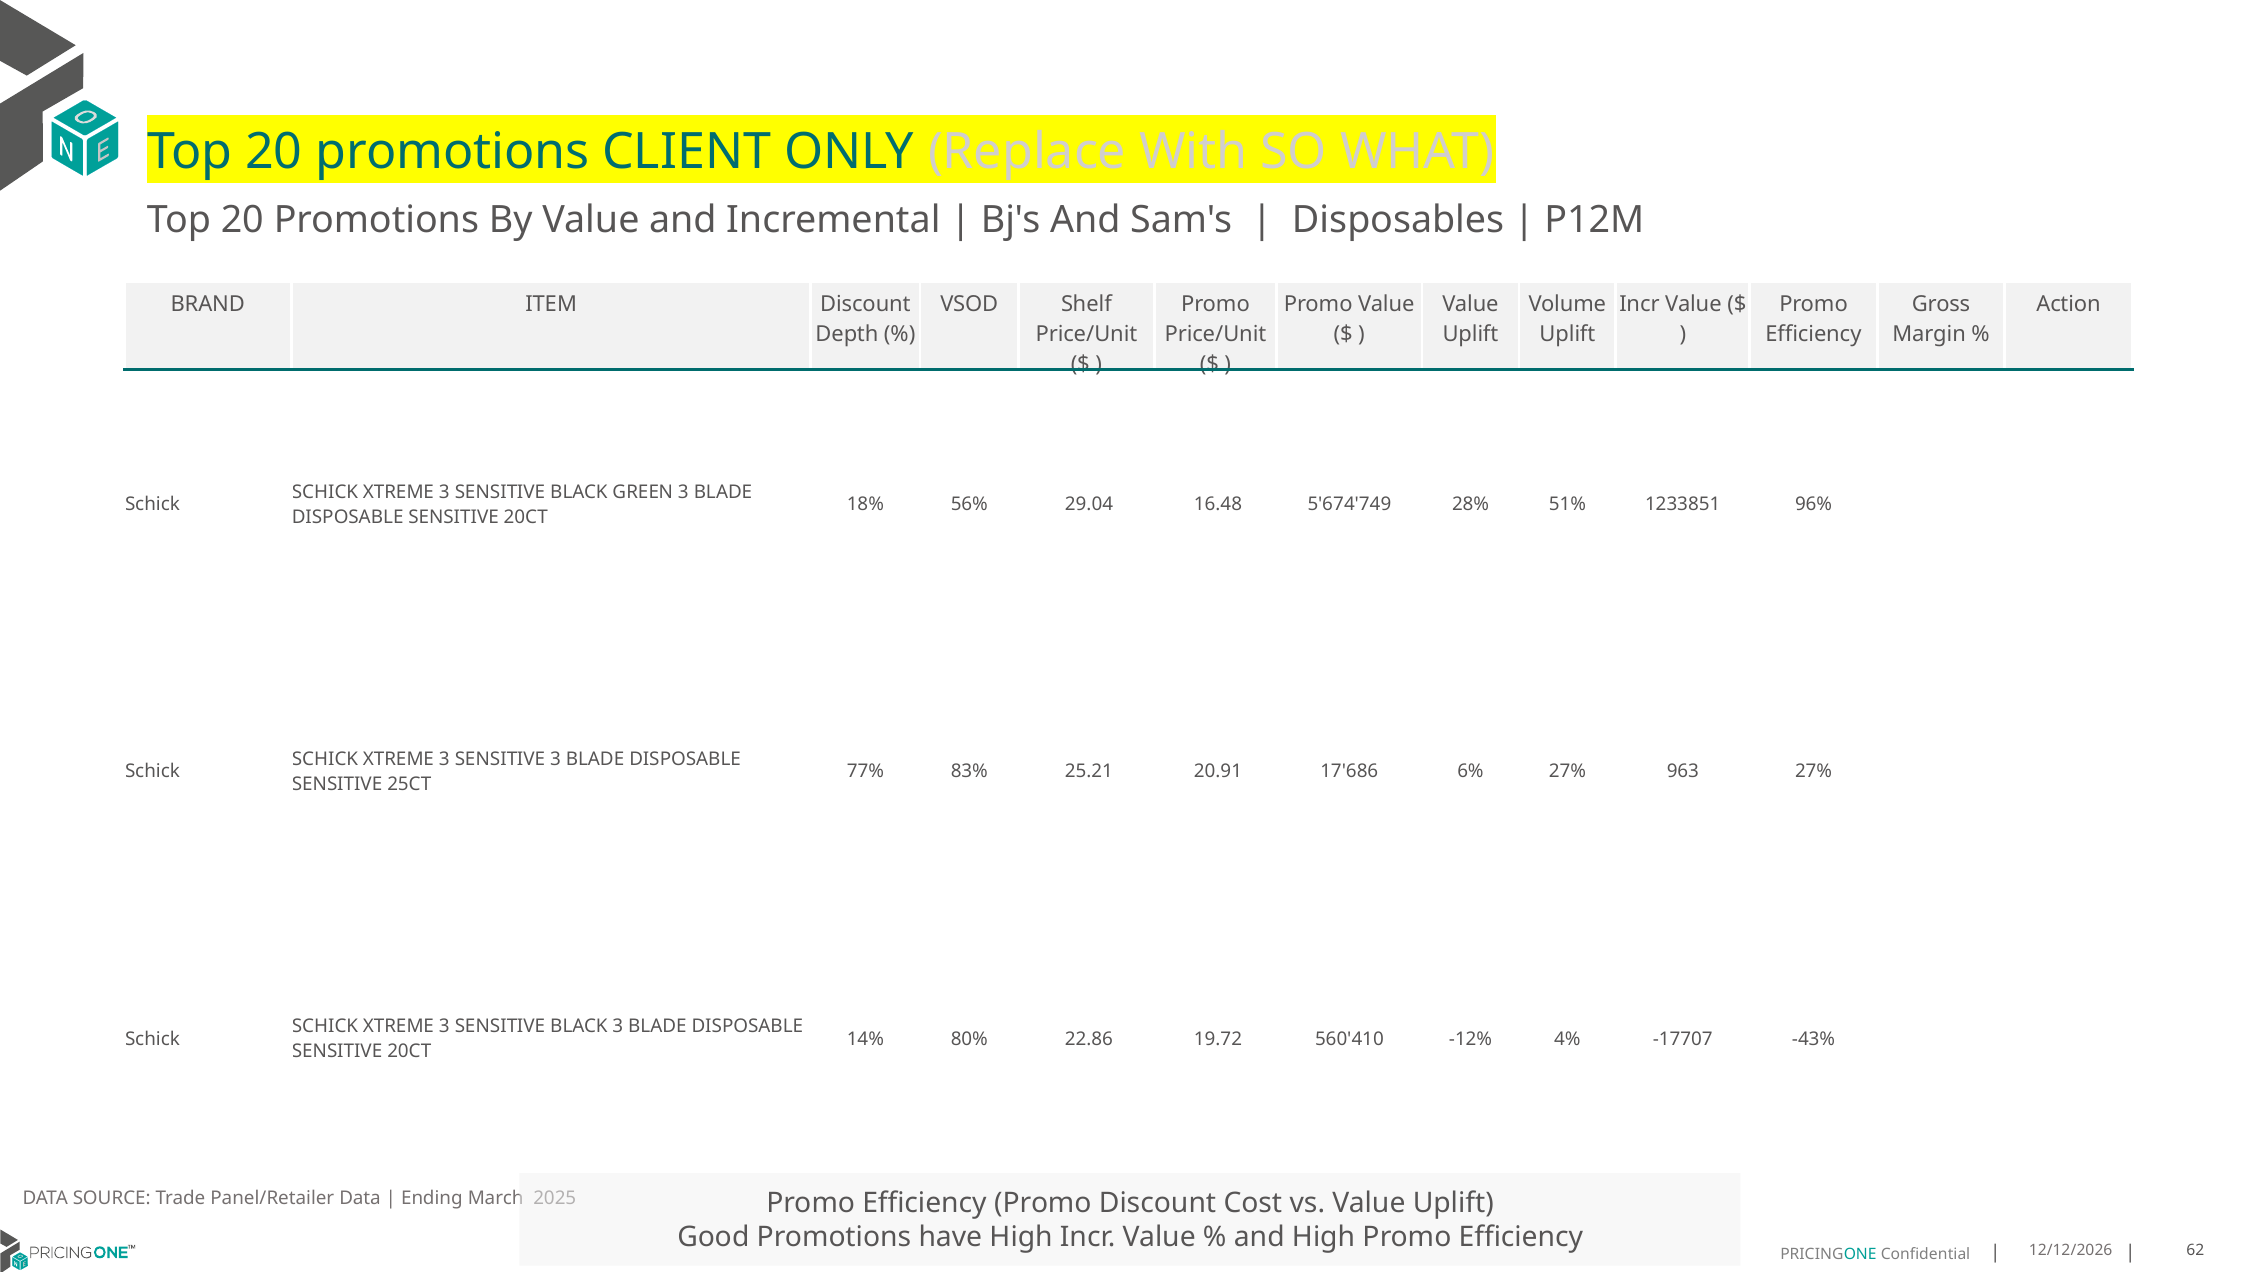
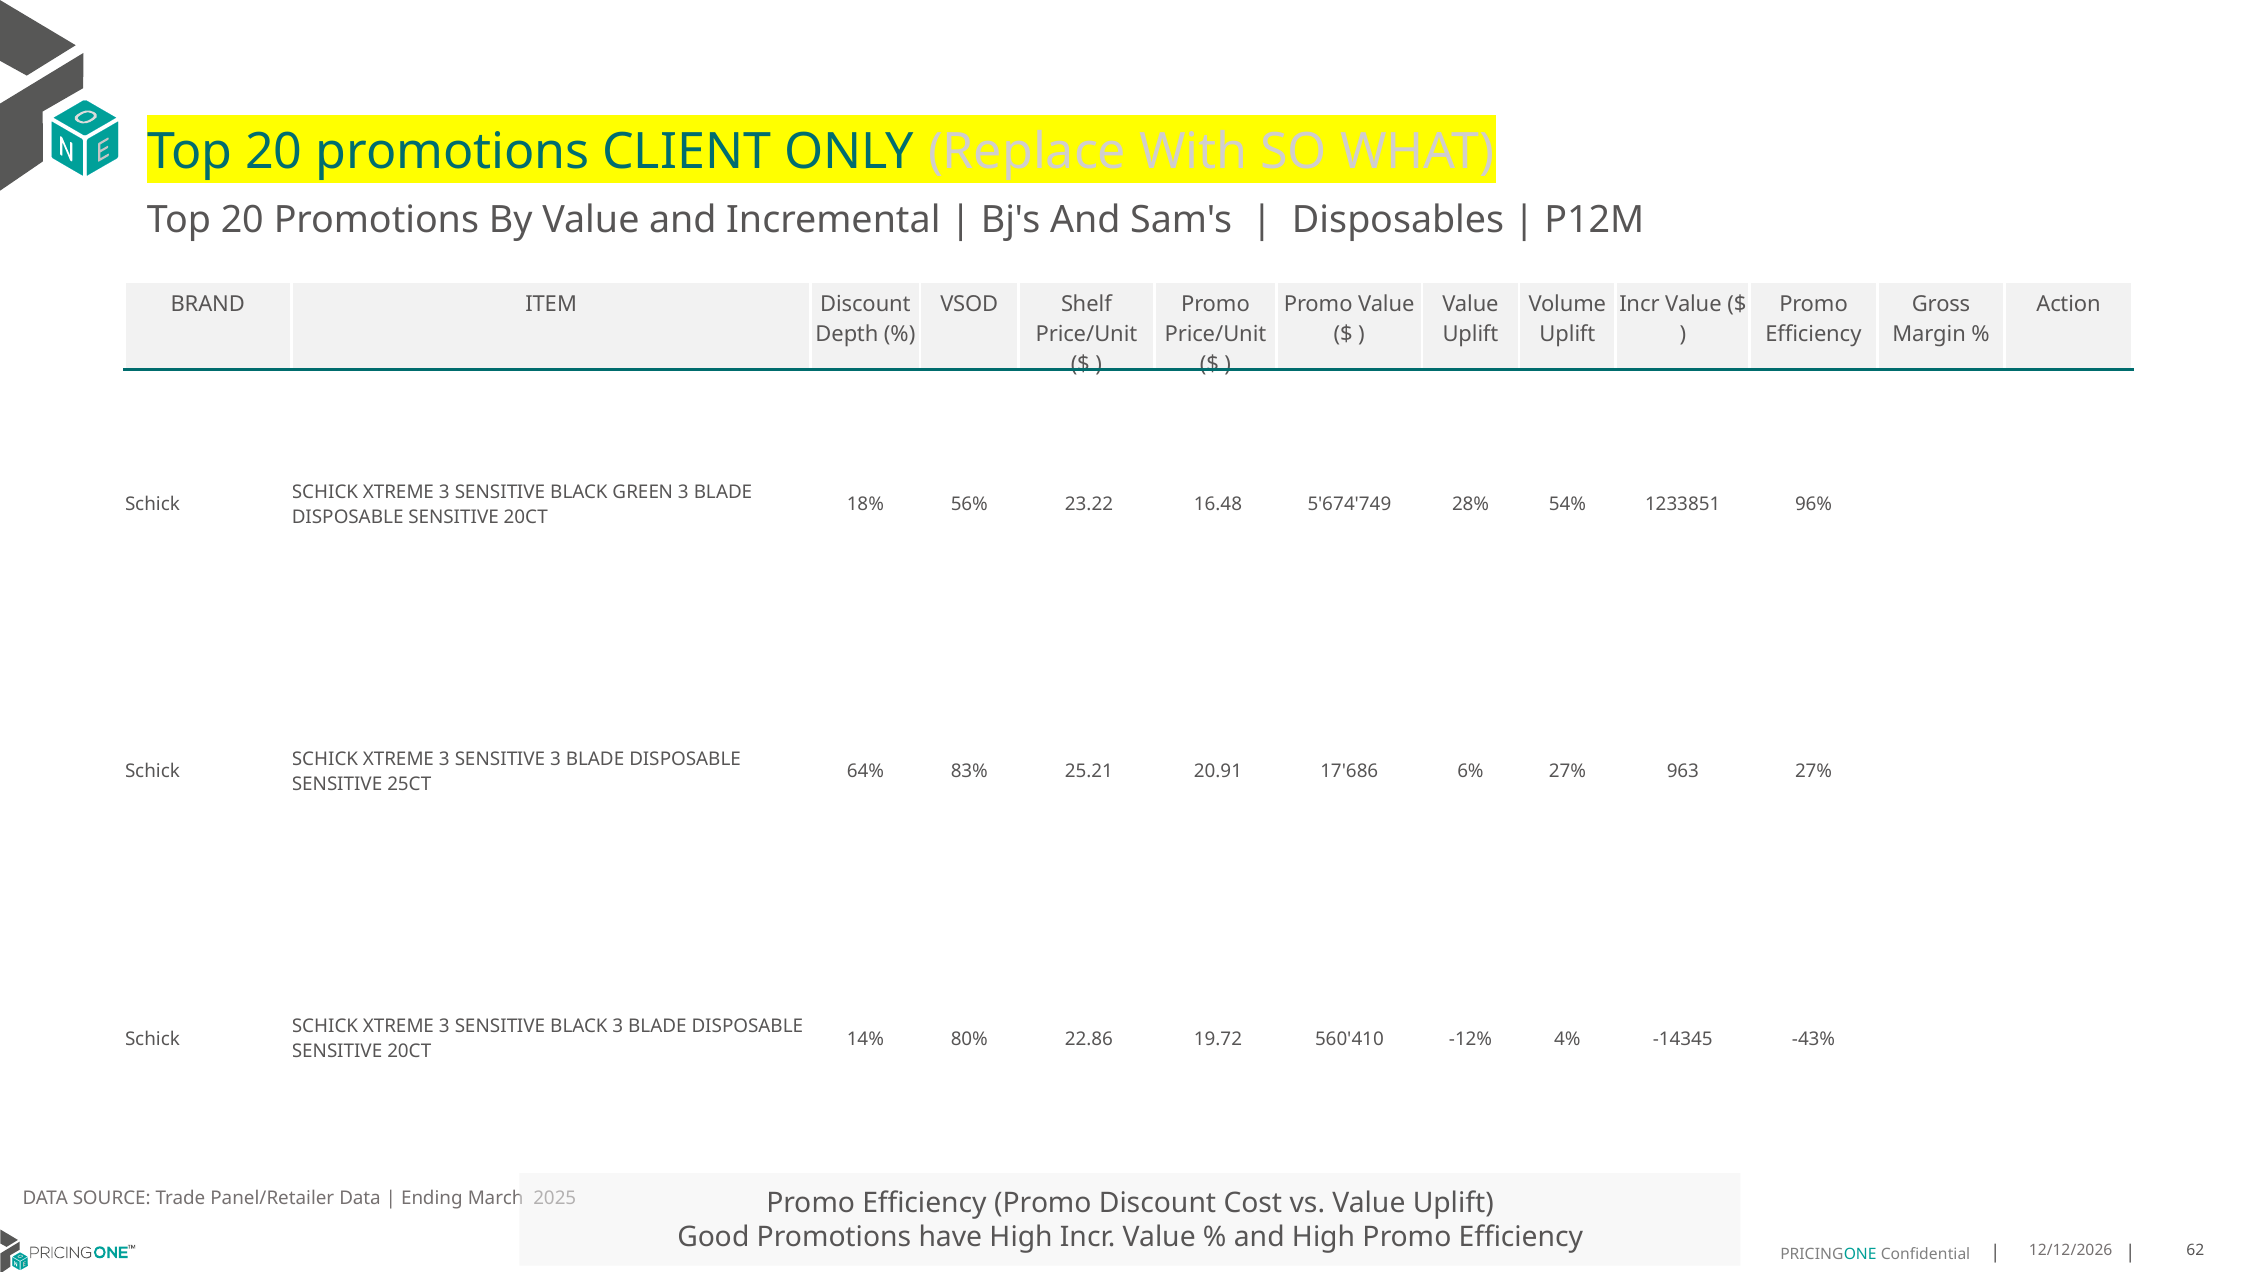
29.04: 29.04 -> 23.22 (1089, 504)
51%: 51% -> 54% (1567, 504)
77%: 77% -> 64% (865, 771)
-17707: -17707 -> -14345 (1683, 1038)
